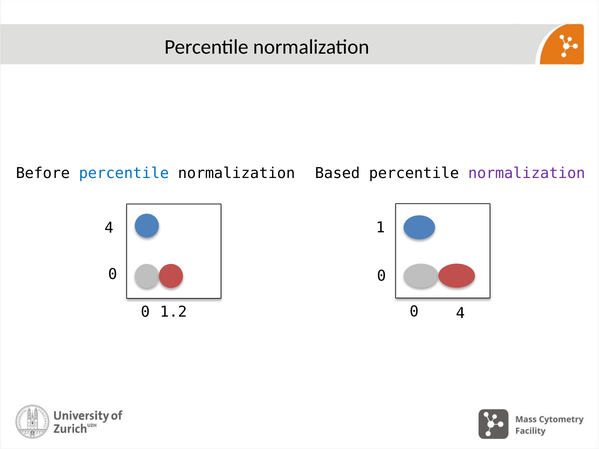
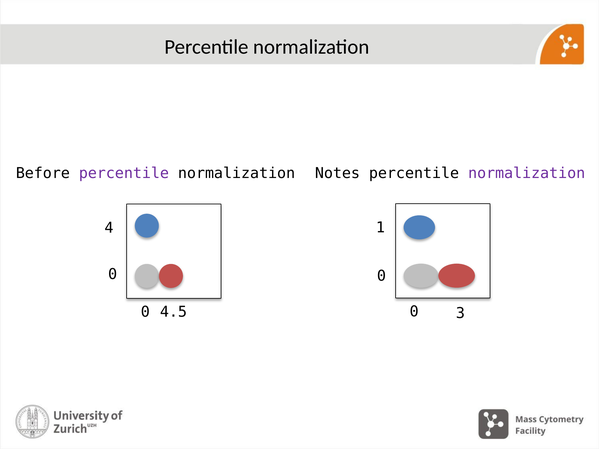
percentile colour: blue -> purple (124, 173)
Based: Based -> Notes (337, 173)
0 4: 4 -> 3 (460, 313)
1.2: 1.2 -> 4.5 (173, 312)
